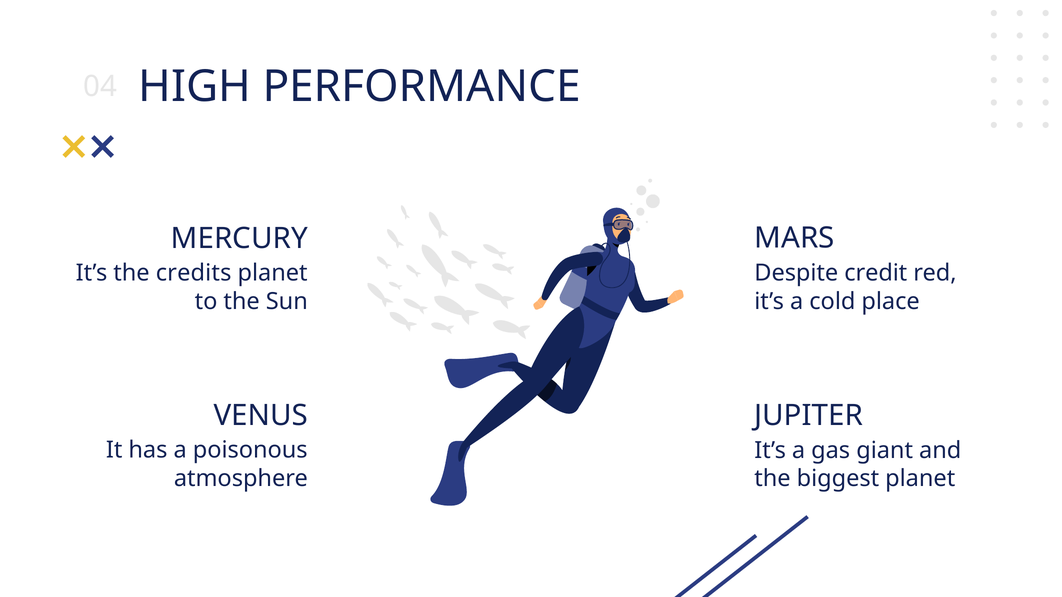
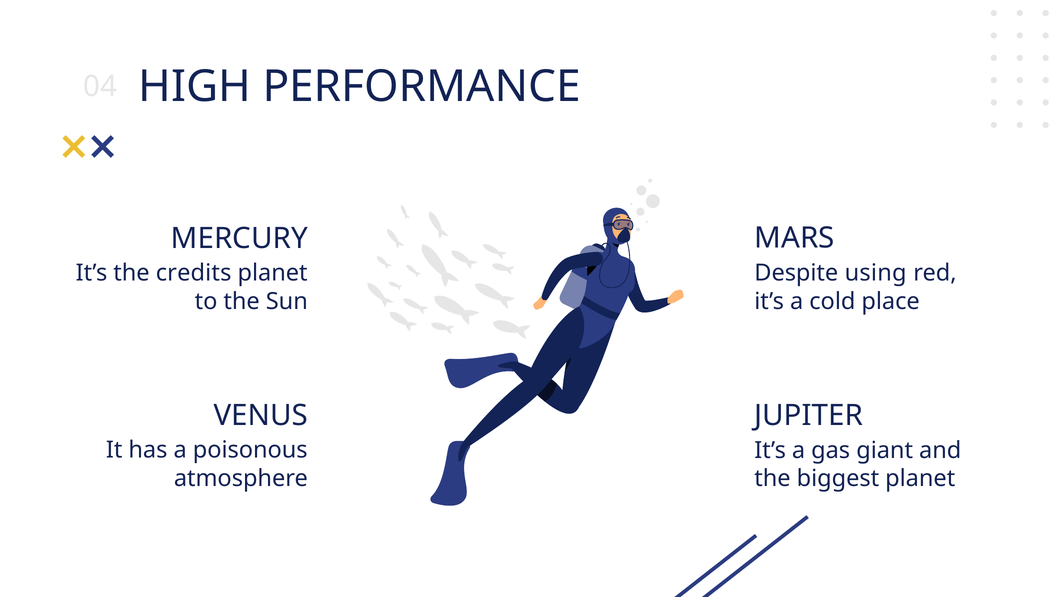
credit: credit -> using (876, 273)
